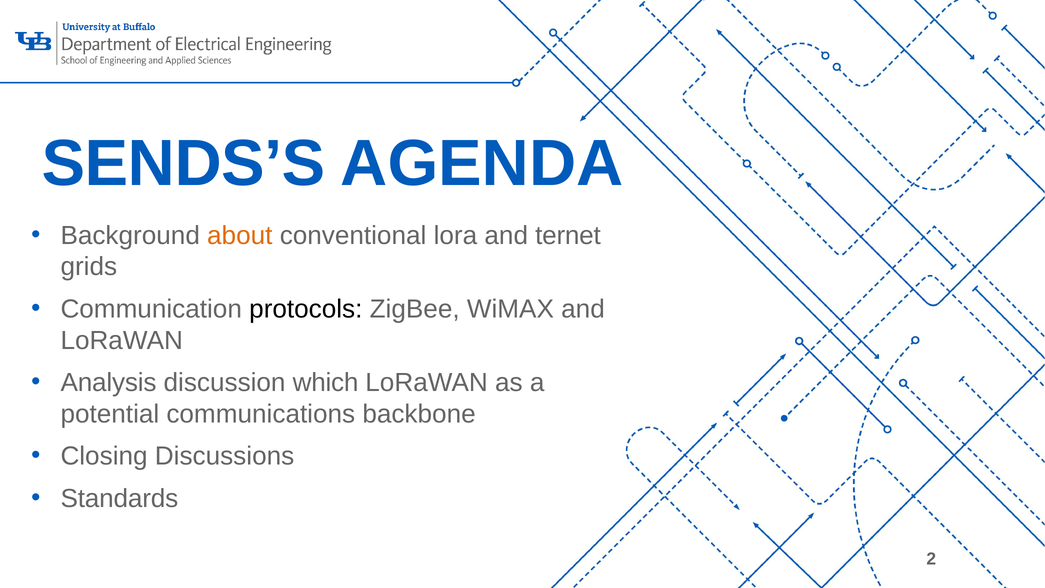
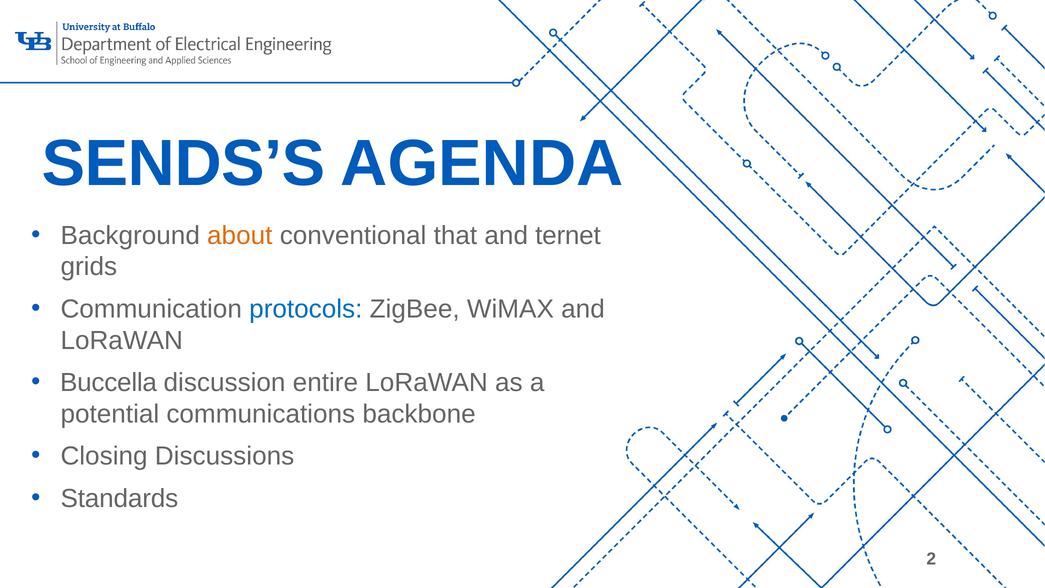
lora: lora -> that (455, 235)
protocols colour: black -> blue (306, 309)
Analysis: Analysis -> Buccella (109, 383)
which: which -> entire (325, 383)
